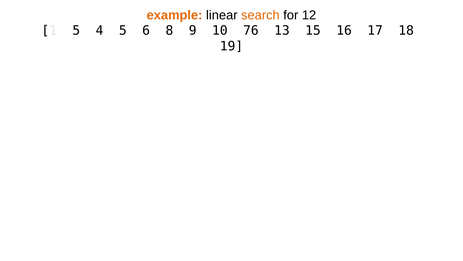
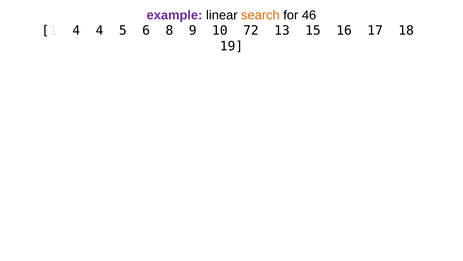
example colour: orange -> purple (175, 15)
12: 12 -> 46 (309, 15)
1 5: 5 -> 4 (76, 31)
76: 76 -> 72 (251, 31)
